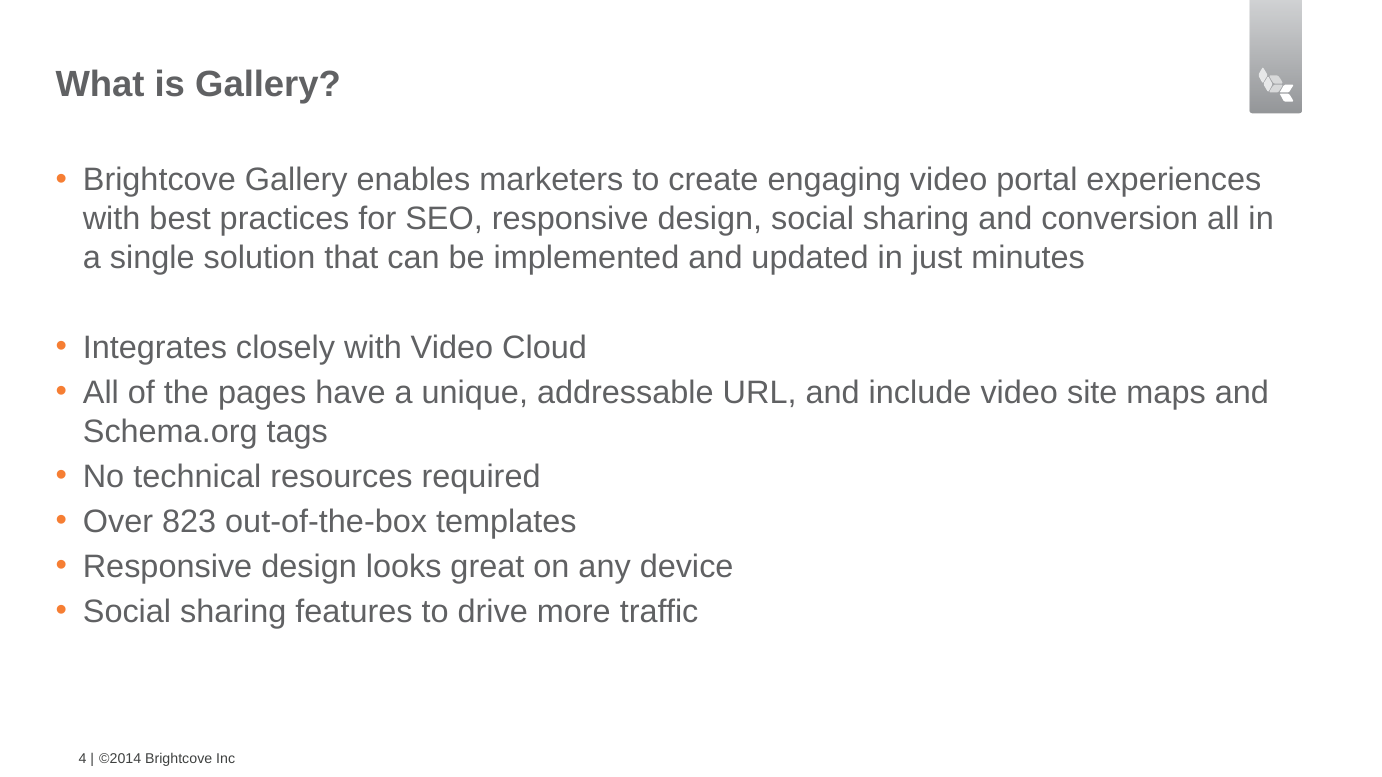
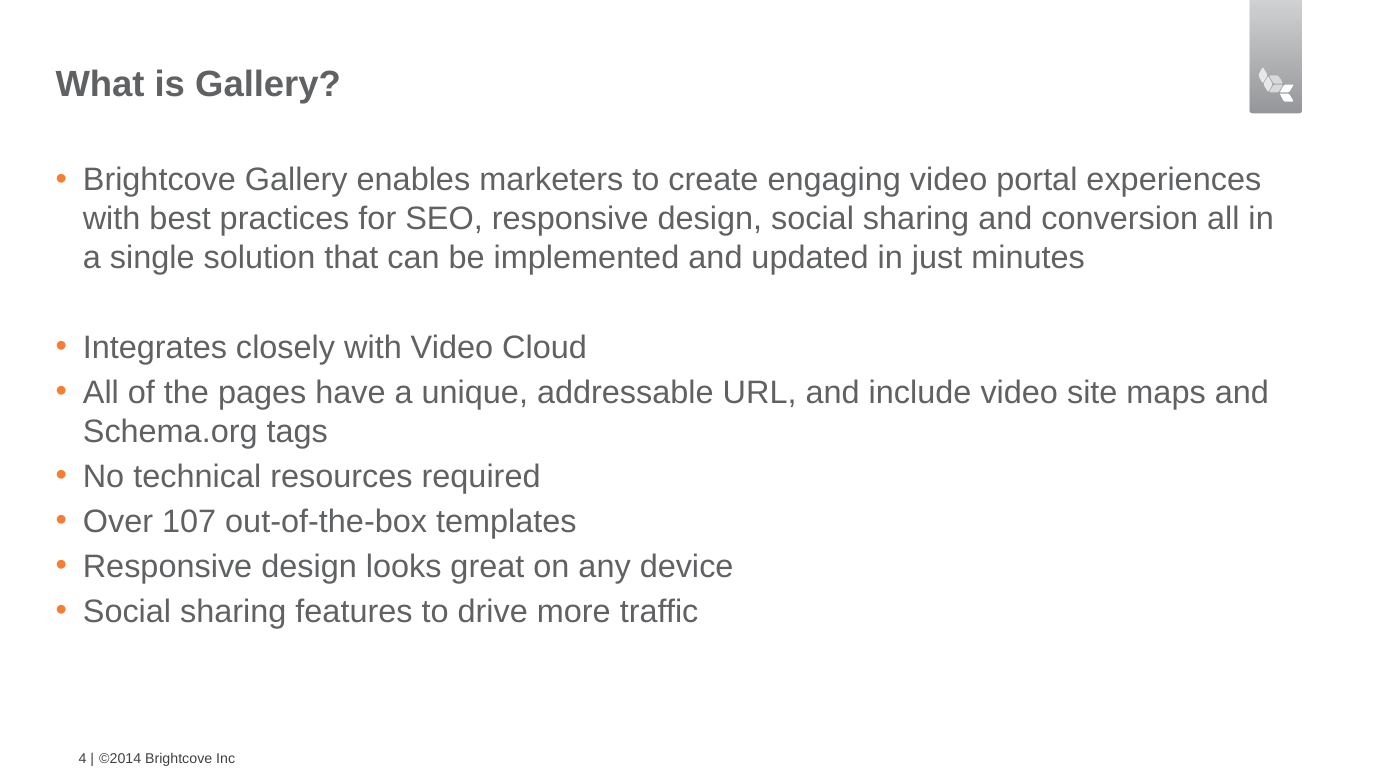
823: 823 -> 107 (189, 522)
